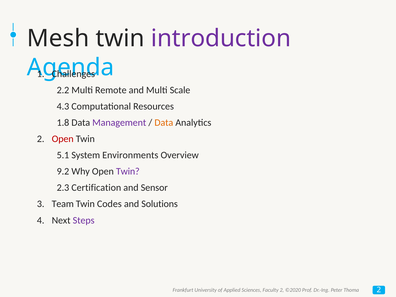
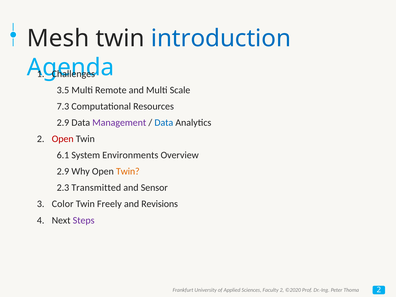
introduction colour: purple -> blue (221, 38)
2.2: 2.2 -> 3.5 (63, 90)
4.3: 4.3 -> 7.3 (63, 106)
1.8: 1.8 -> 2.9 (63, 123)
Data colour: orange -> blue (164, 123)
5.1: 5.1 -> 6.1 (63, 155)
9.2: 9.2 -> 2.9 (63, 171)
Twin colour: purple -> orange (128, 171)
Certification: Certification -> Transmitted (96, 188)
Team: Team -> Color (63, 204)
Codes: Codes -> Freely (109, 204)
Solutions: Solutions -> Revisions (160, 204)
